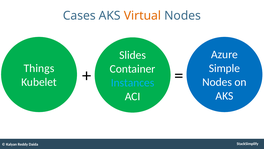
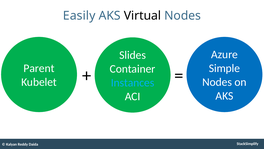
Cases: Cases -> Easily (79, 16)
Virtual colour: orange -> black (142, 16)
Things: Things -> Parent (39, 68)
